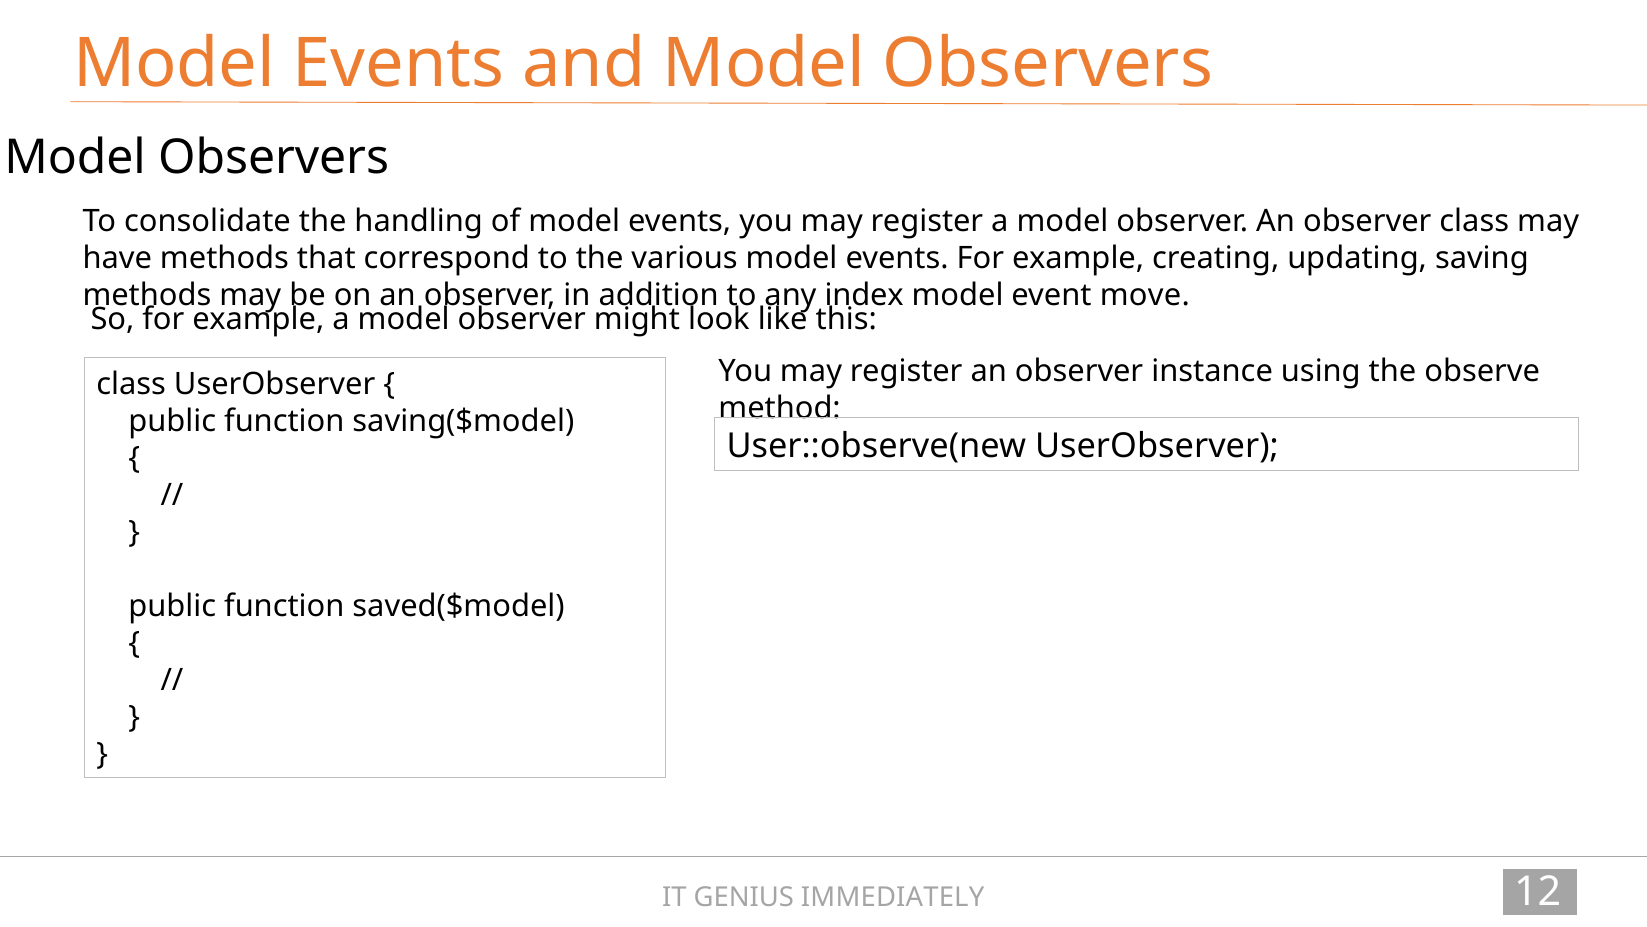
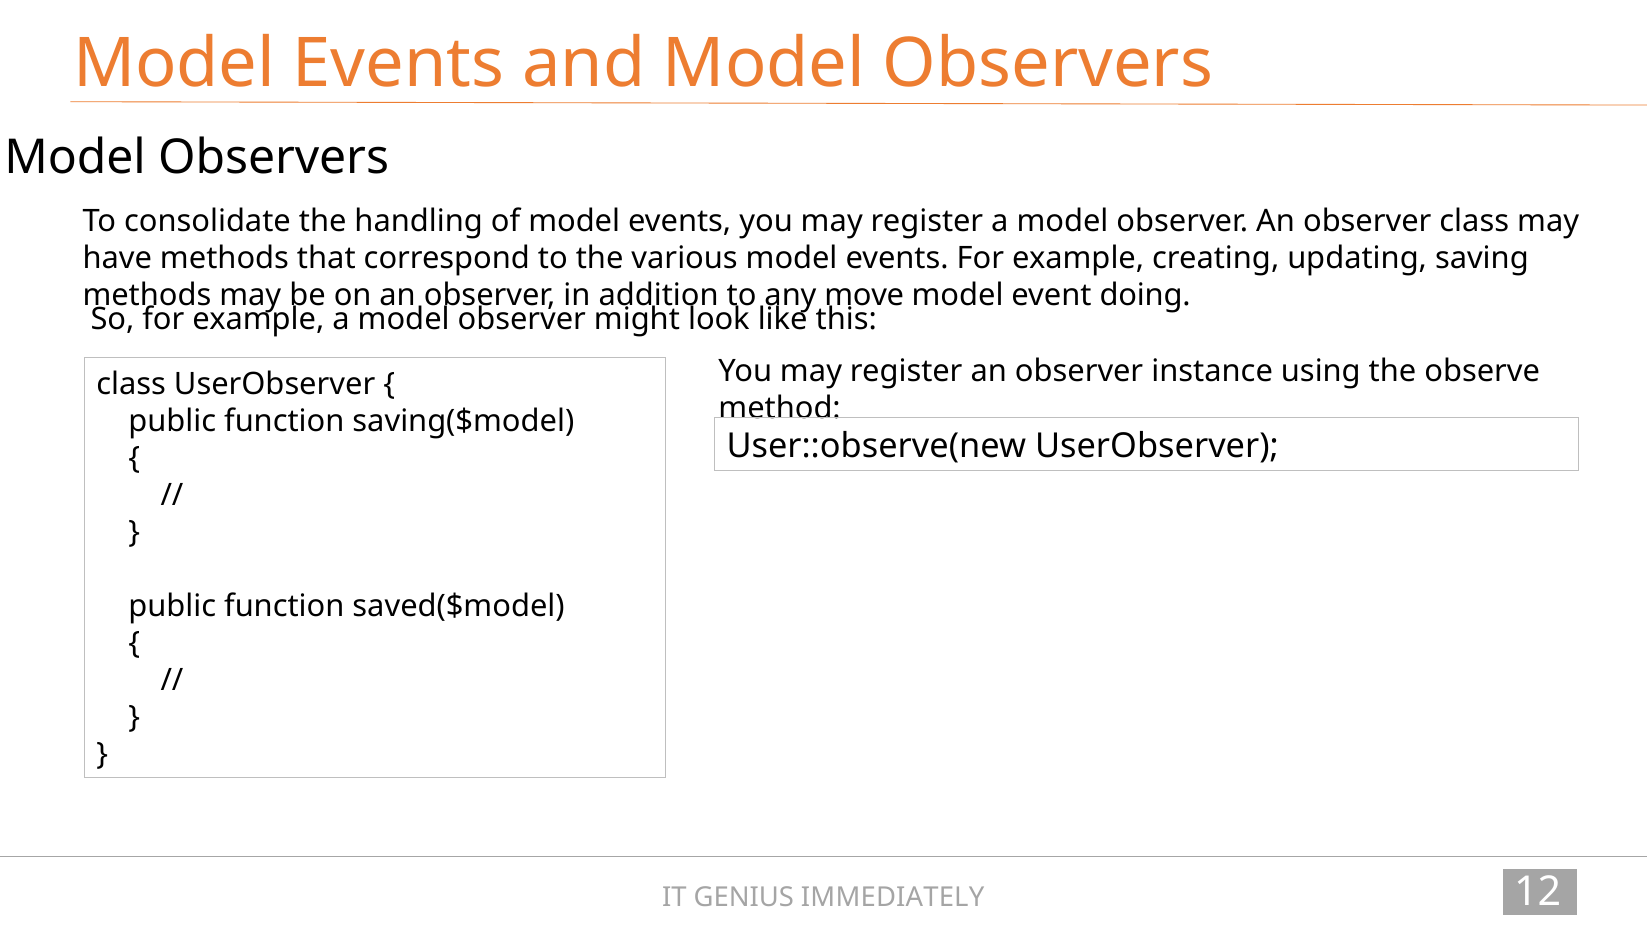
index: index -> move (864, 295)
move: move -> doing (1145, 295)
